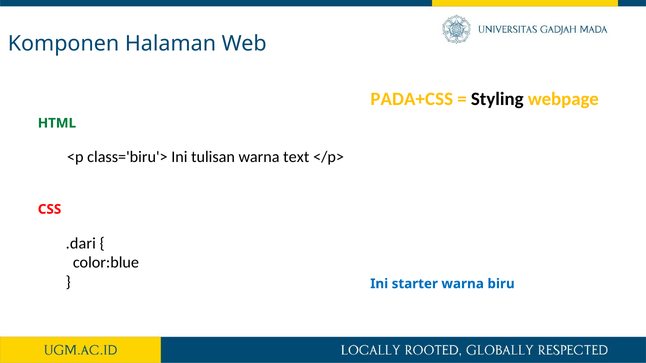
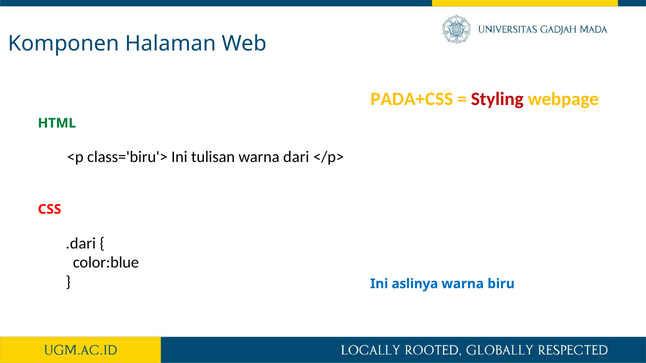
Styling colour: black -> red (497, 99)
text: text -> dari (296, 157)
starter: starter -> aslinya (415, 284)
